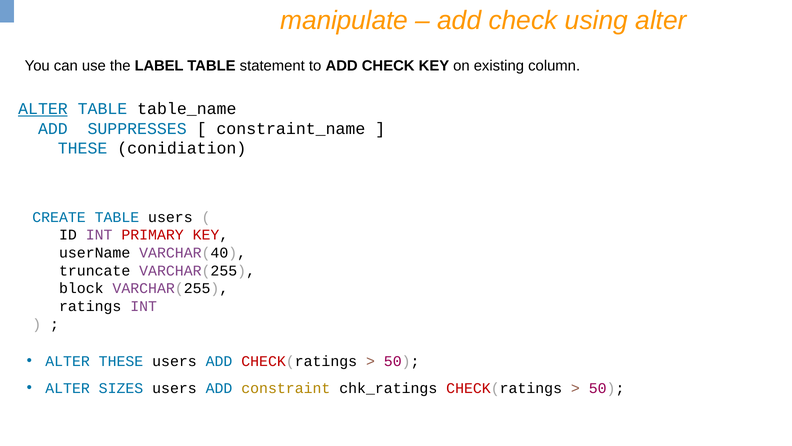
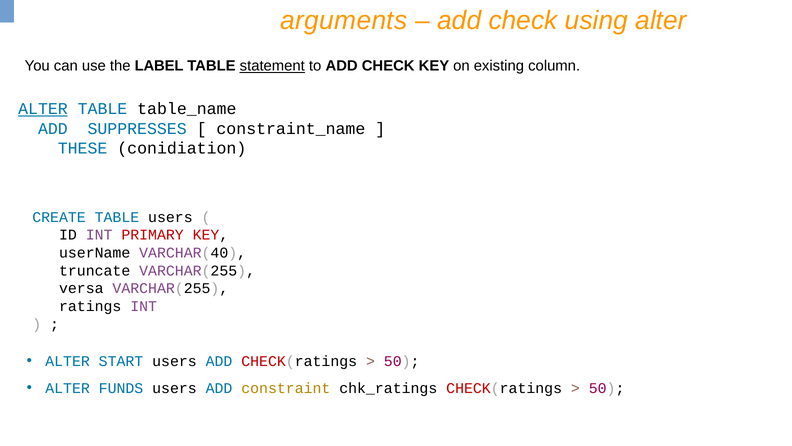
manipulate: manipulate -> arguments (344, 21)
statement underline: none -> present (272, 66)
block: block -> versa (81, 288)
ALTER THESE: THESE -> START (121, 361)
SIZES: SIZES -> FUNDS (121, 388)
